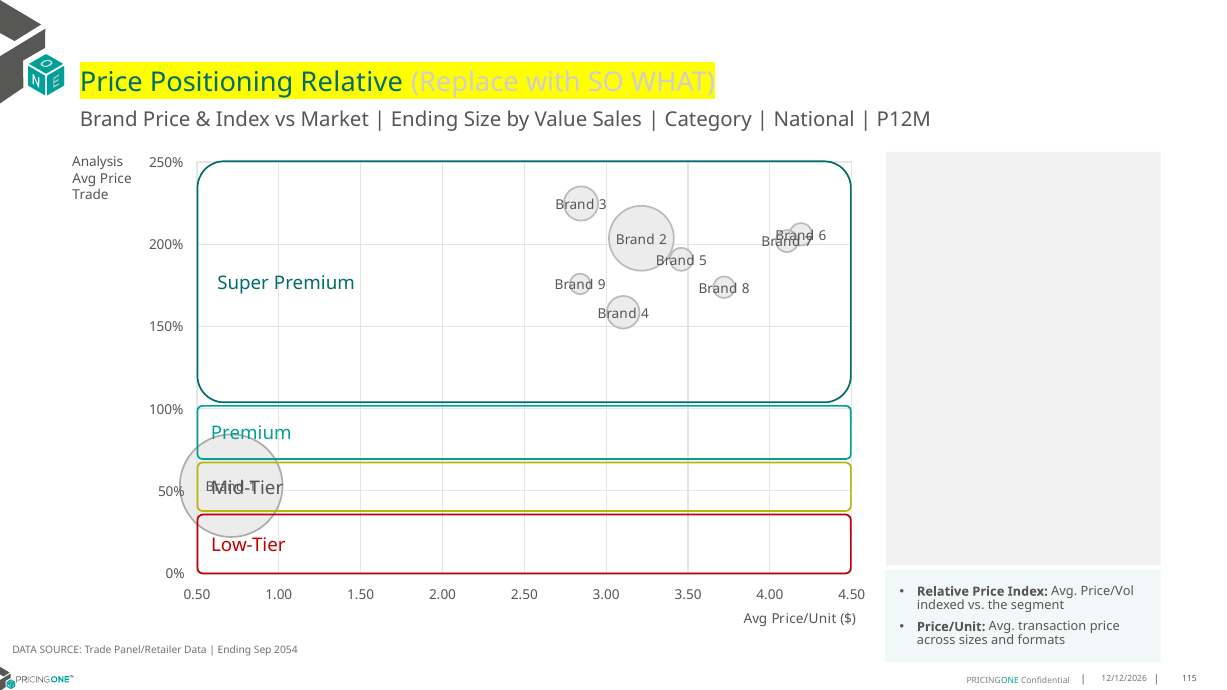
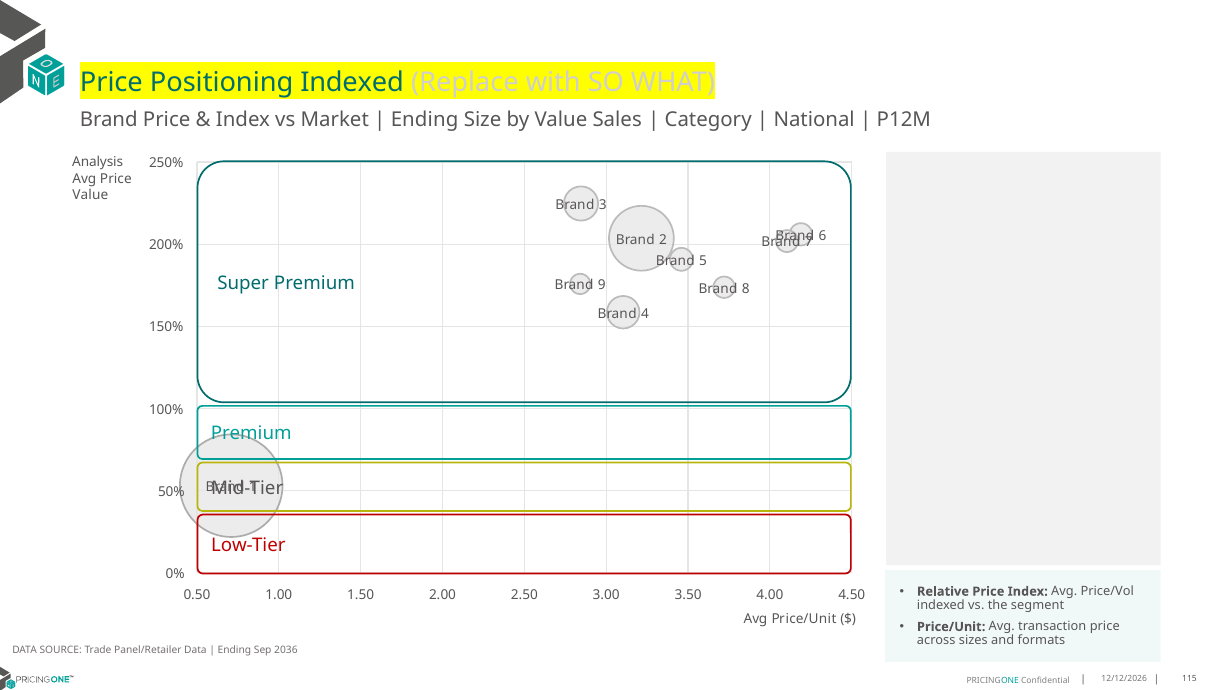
Positioning Relative: Relative -> Indexed (352, 82)
Trade: Trade -> Value (90, 195)
2054: 2054 -> 2036 (286, 650)
